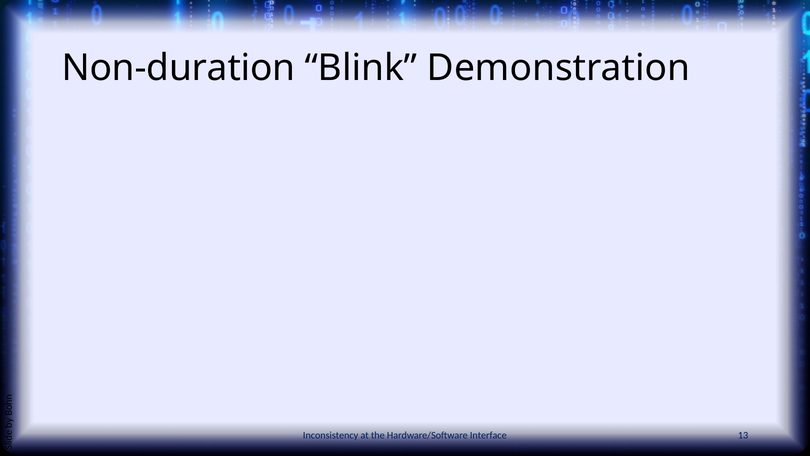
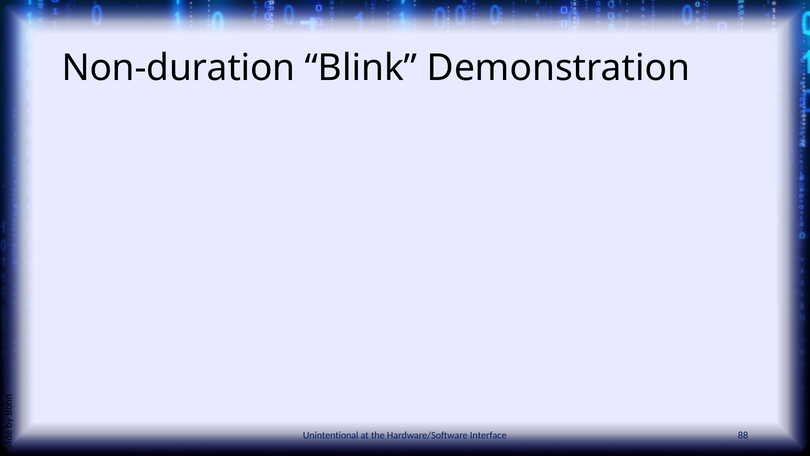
Inconsistency: Inconsistency -> Unintentional (331, 435)
13: 13 -> 88 (743, 435)
